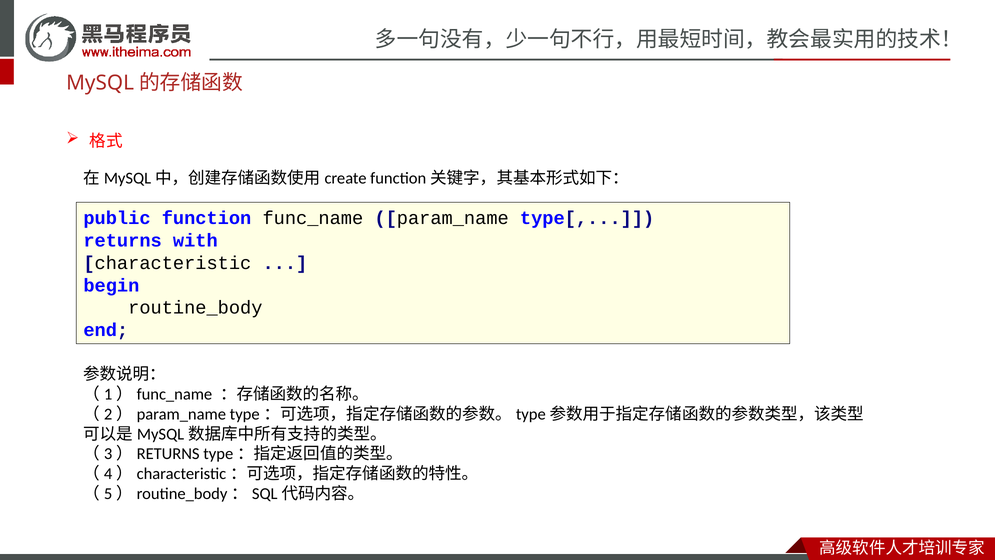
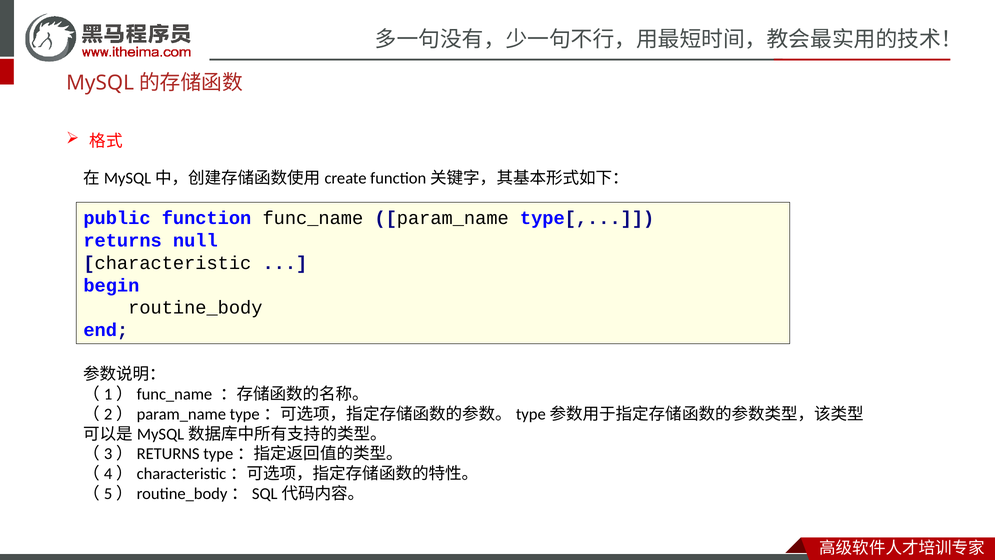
with: with -> null (195, 240)
